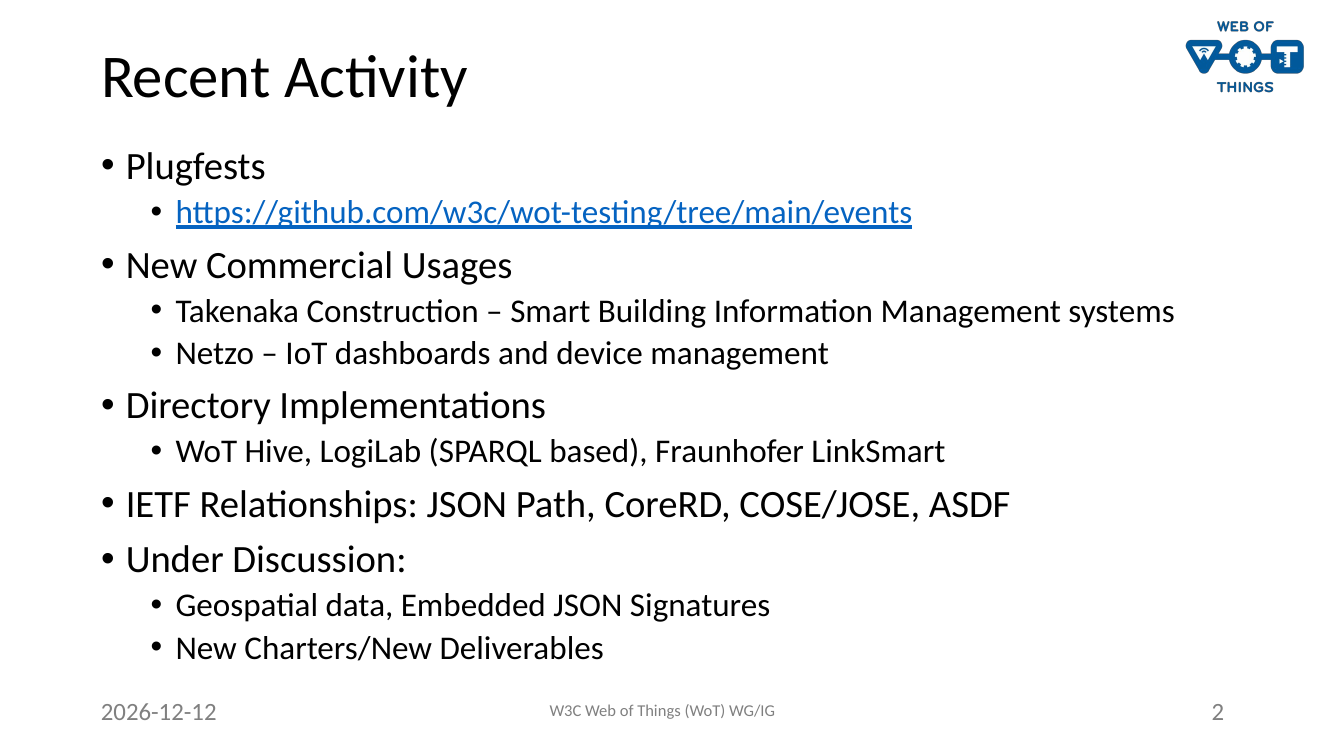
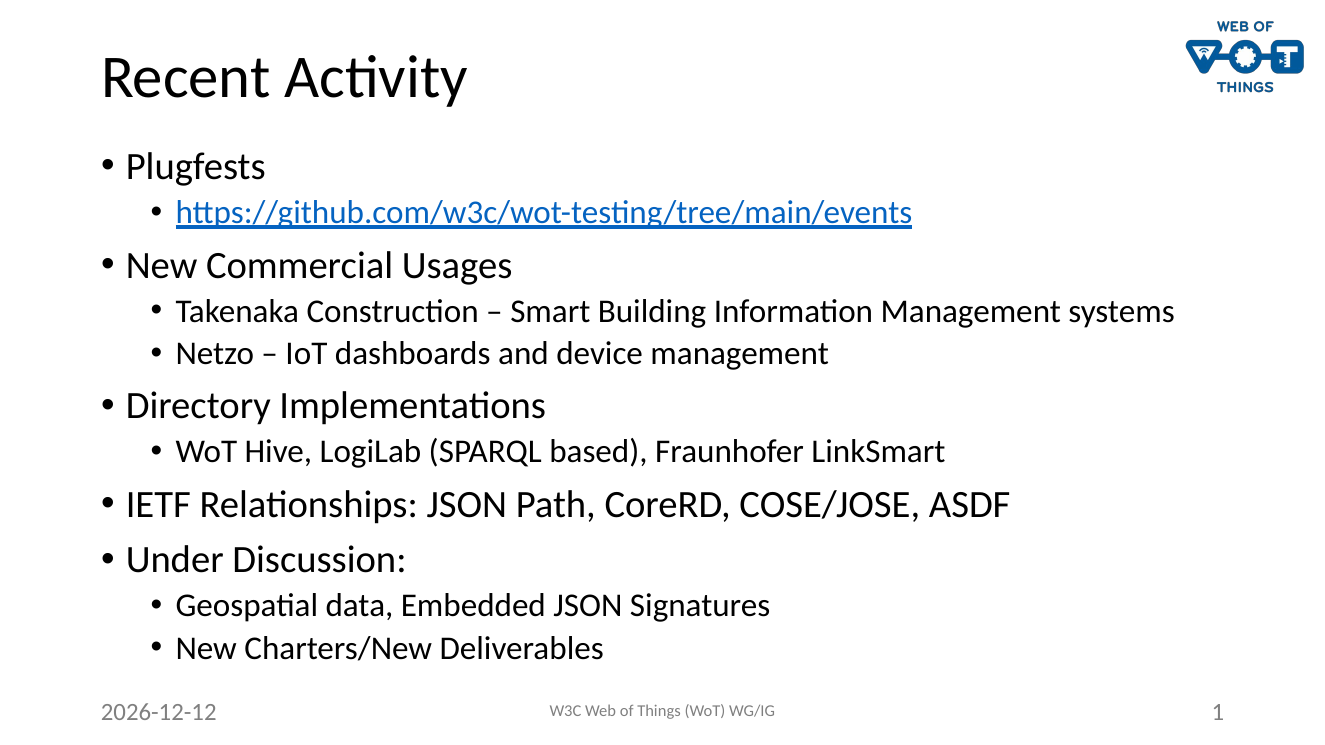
2: 2 -> 1 (1218, 712)
